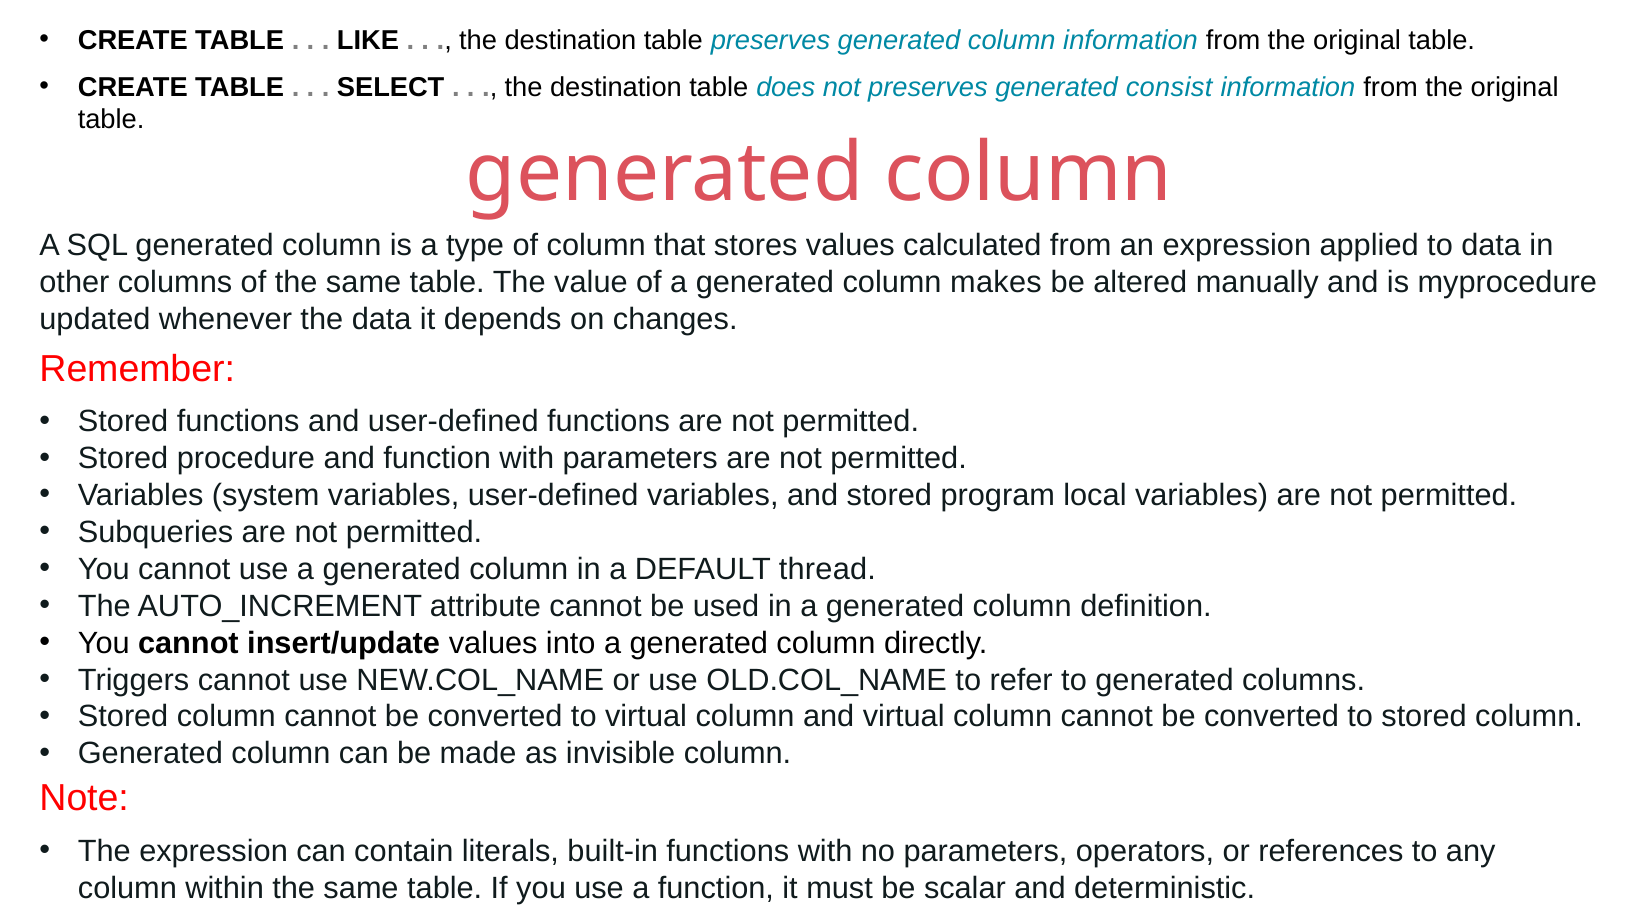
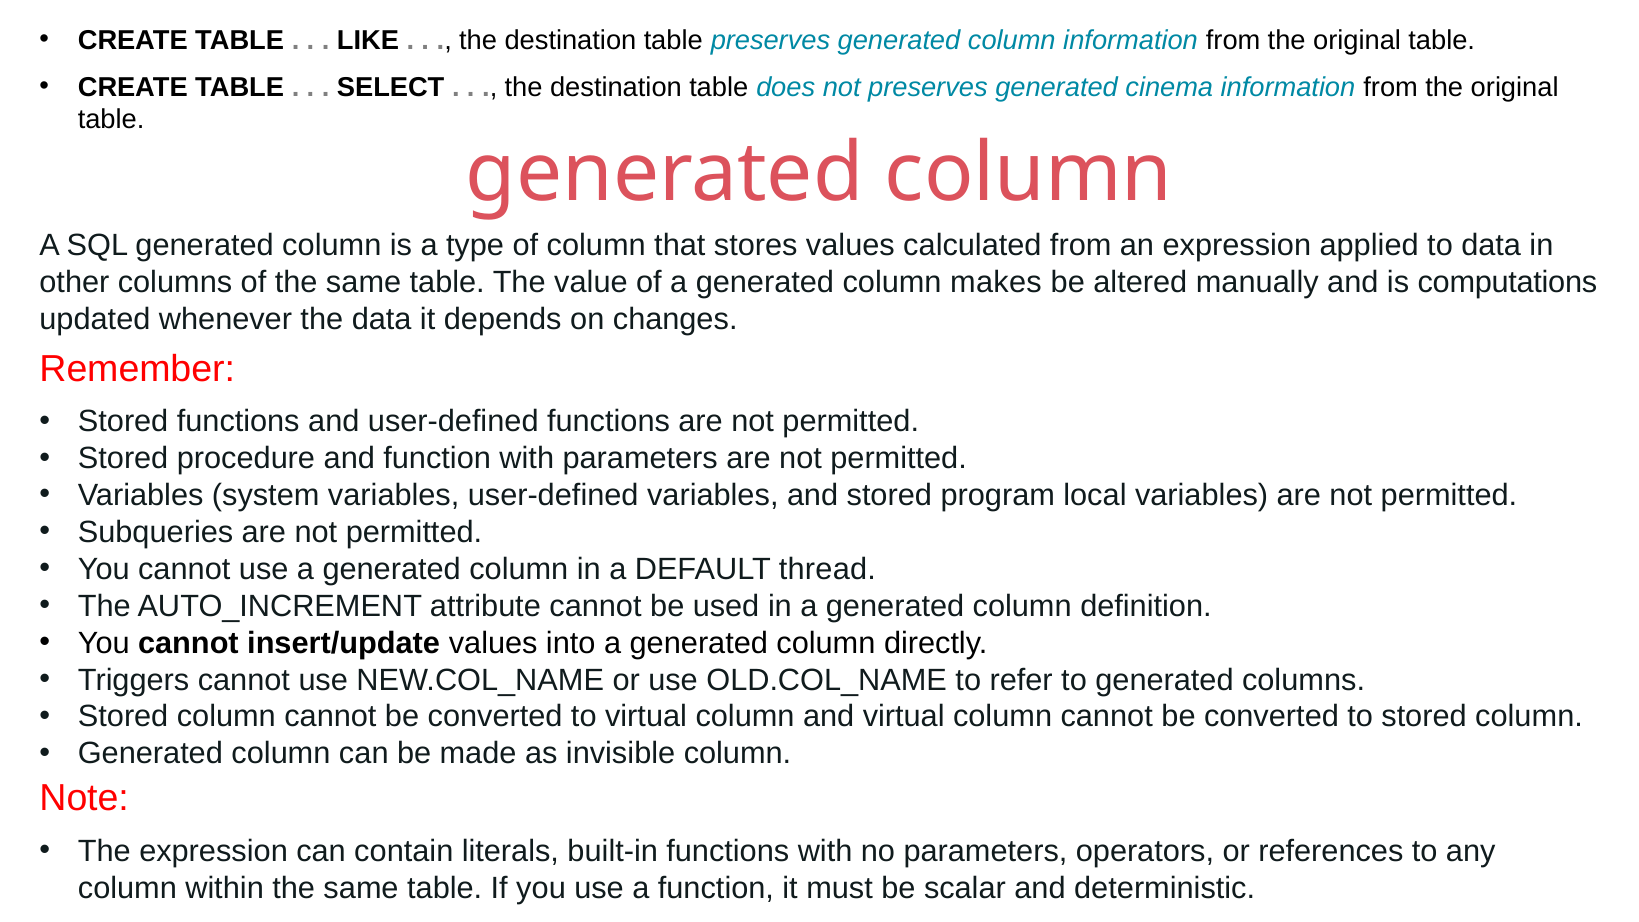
consist: consist -> cinema (1169, 87)
myprocedure: myprocedure -> computations (1507, 282)
